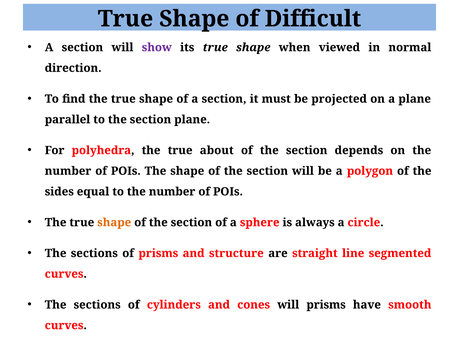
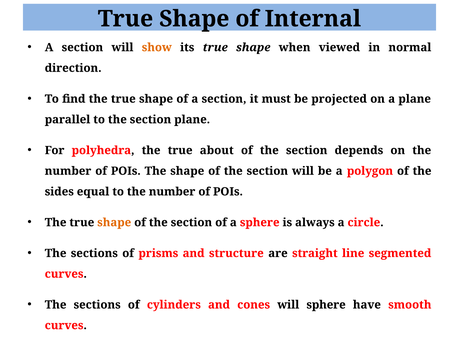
Difficult: Difficult -> Internal (313, 19)
show colour: purple -> orange (157, 47)
will prisms: prisms -> sphere (326, 305)
